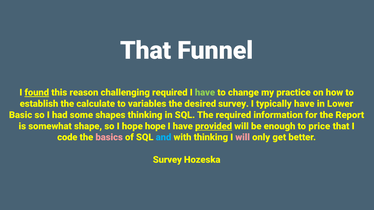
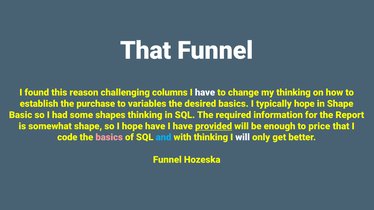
found underline: present -> none (37, 93)
challenging required: required -> columns (170, 93)
have colour: light green -> white (205, 93)
my practice: practice -> thinking (294, 93)
calculate: calculate -> purchase (96, 104)
desired survey: survey -> basics (233, 104)
typically have: have -> hope (304, 104)
in Lower: Lower -> Shape (340, 104)
hope hope: hope -> have (155, 126)
will colour: pink -> white (243, 138)
Survey: Survey -> Funnel (167, 160)
